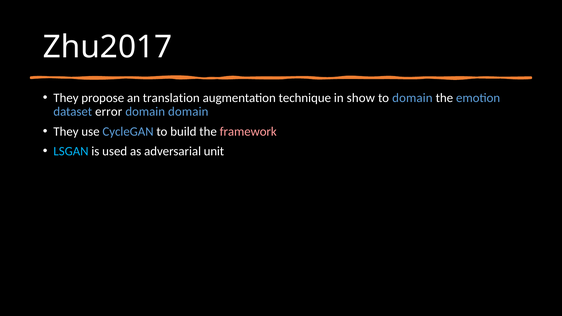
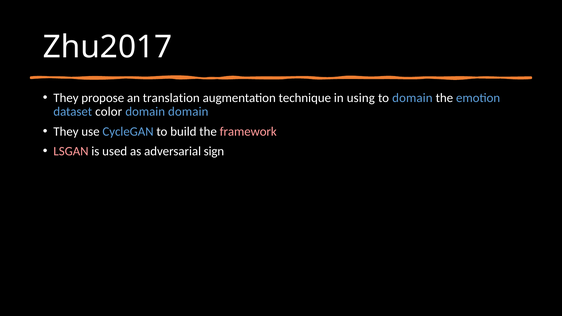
show: show -> using (361, 98)
error: error -> color (109, 112)
LSGAN colour: light blue -> pink (71, 151)
unit: unit -> sign (214, 151)
